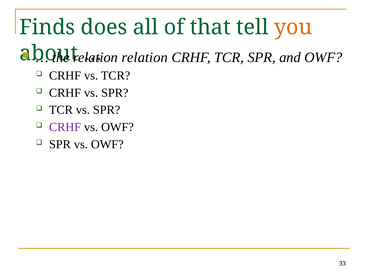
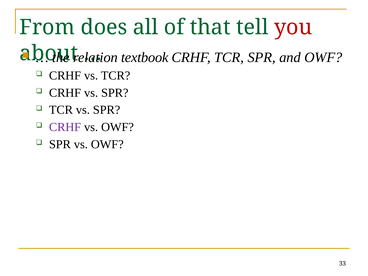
Finds: Finds -> From (47, 27)
you colour: orange -> red (293, 27)
relation: relation -> textbook (145, 57)
